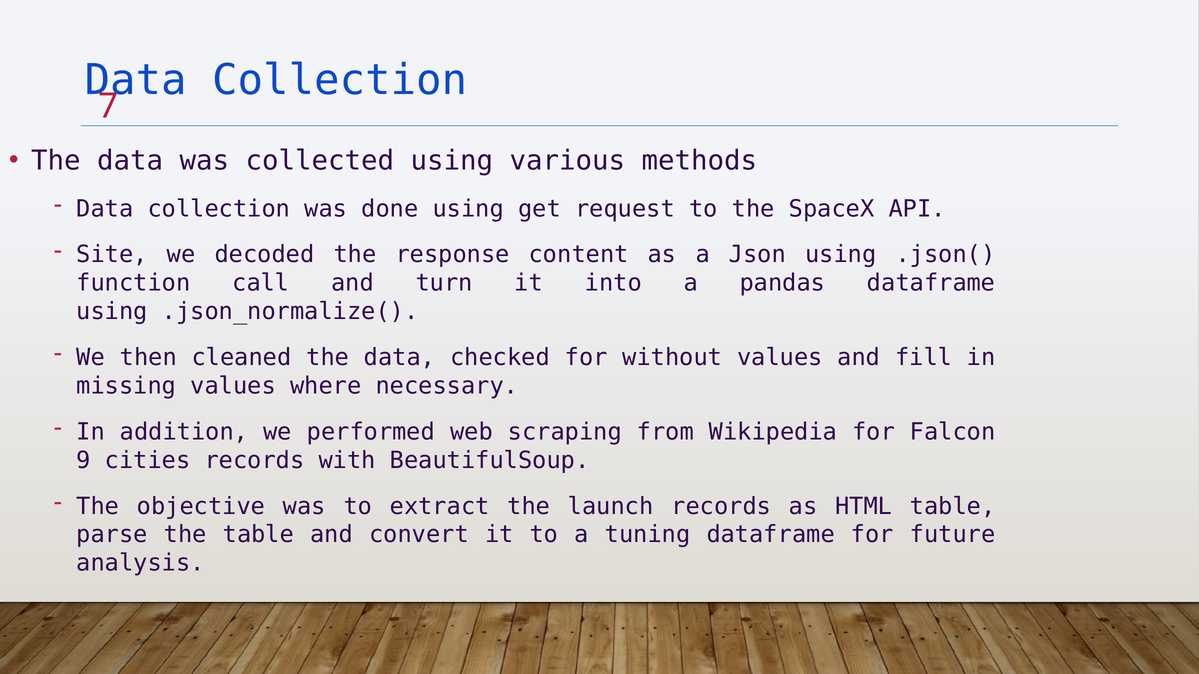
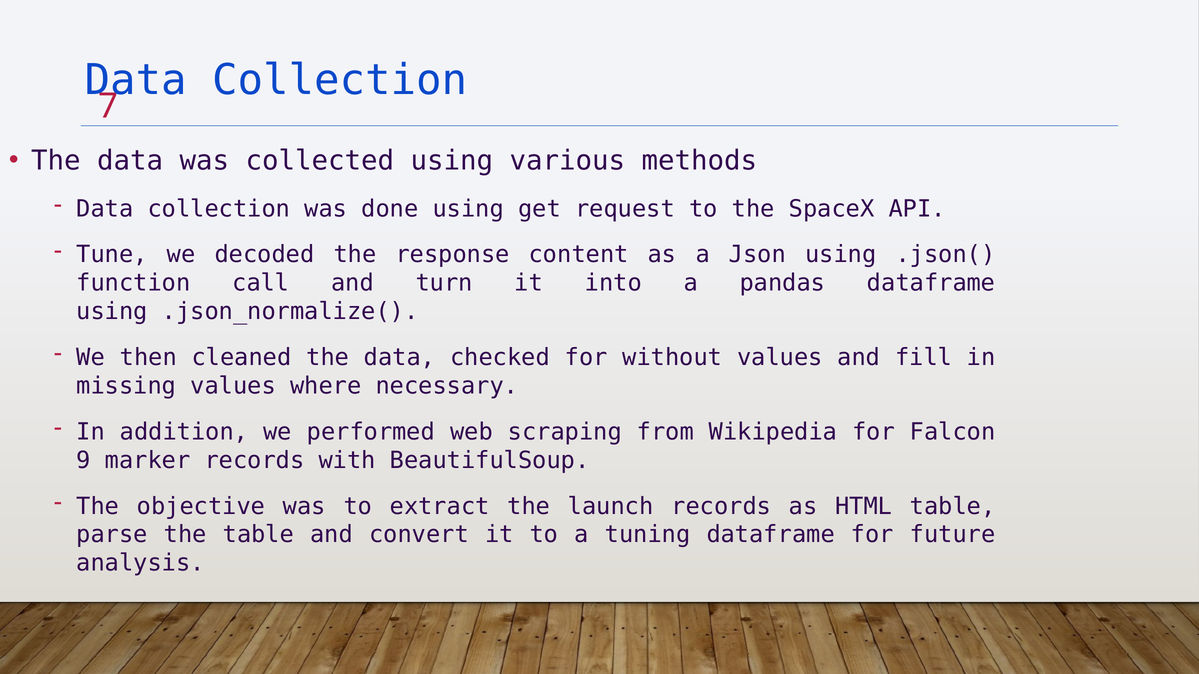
Site: Site -> Tune (112, 255)
cities: cities -> marker (148, 461)
